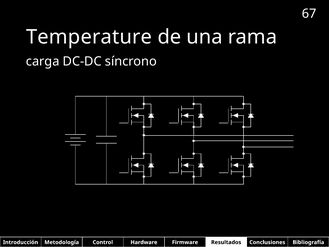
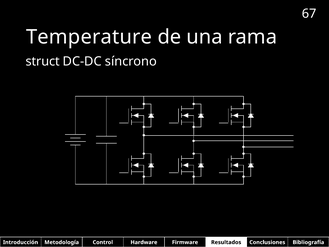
carga: carga -> struct (43, 61)
